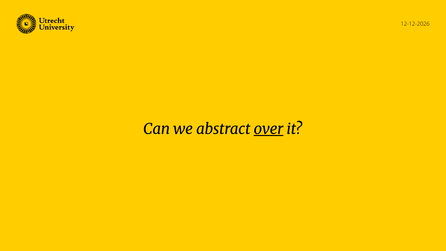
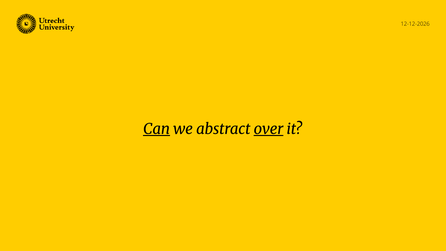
Can underline: none -> present (156, 129)
